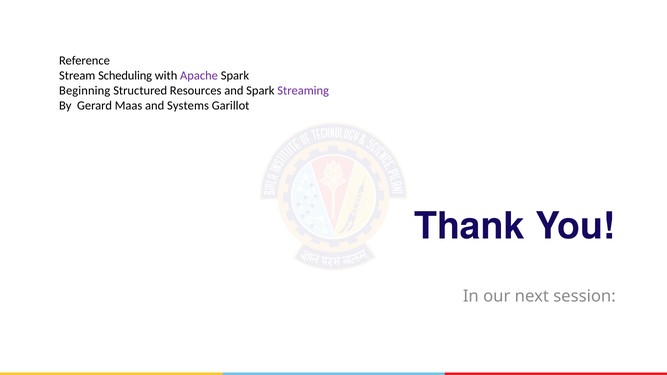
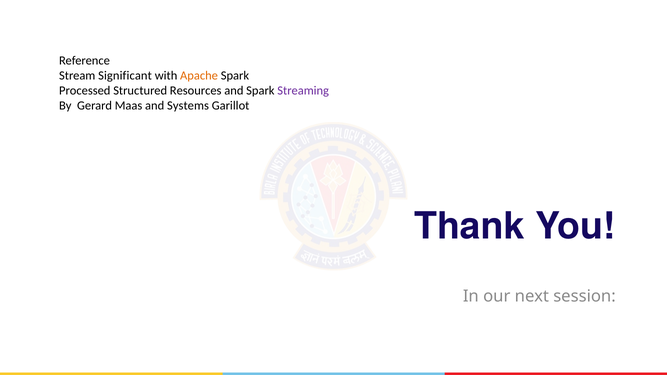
Scheduling: Scheduling -> Significant (125, 76)
Apache colour: purple -> orange (199, 76)
Beginning: Beginning -> Processed (85, 91)
